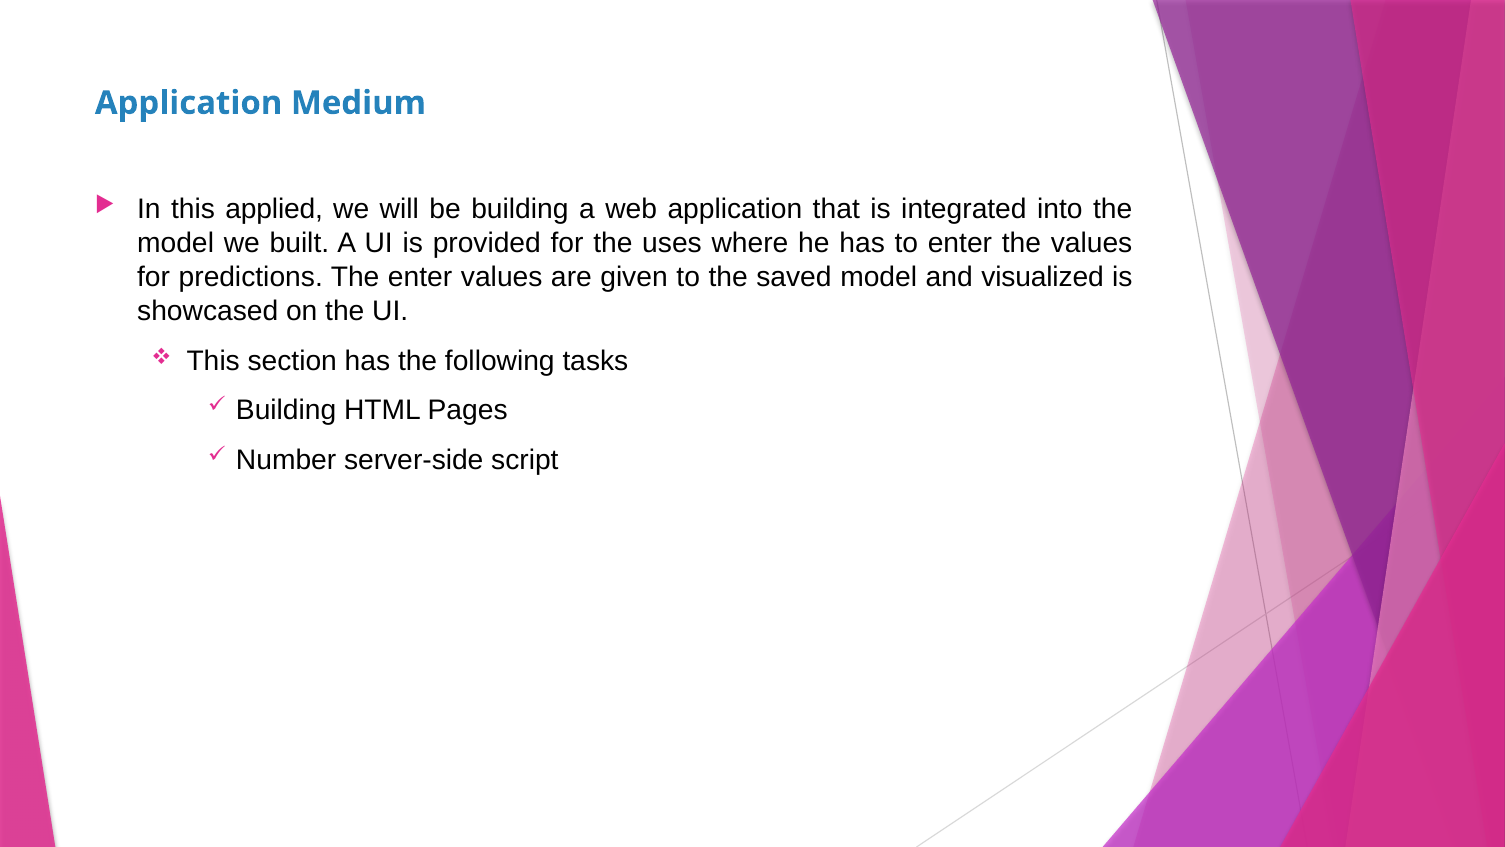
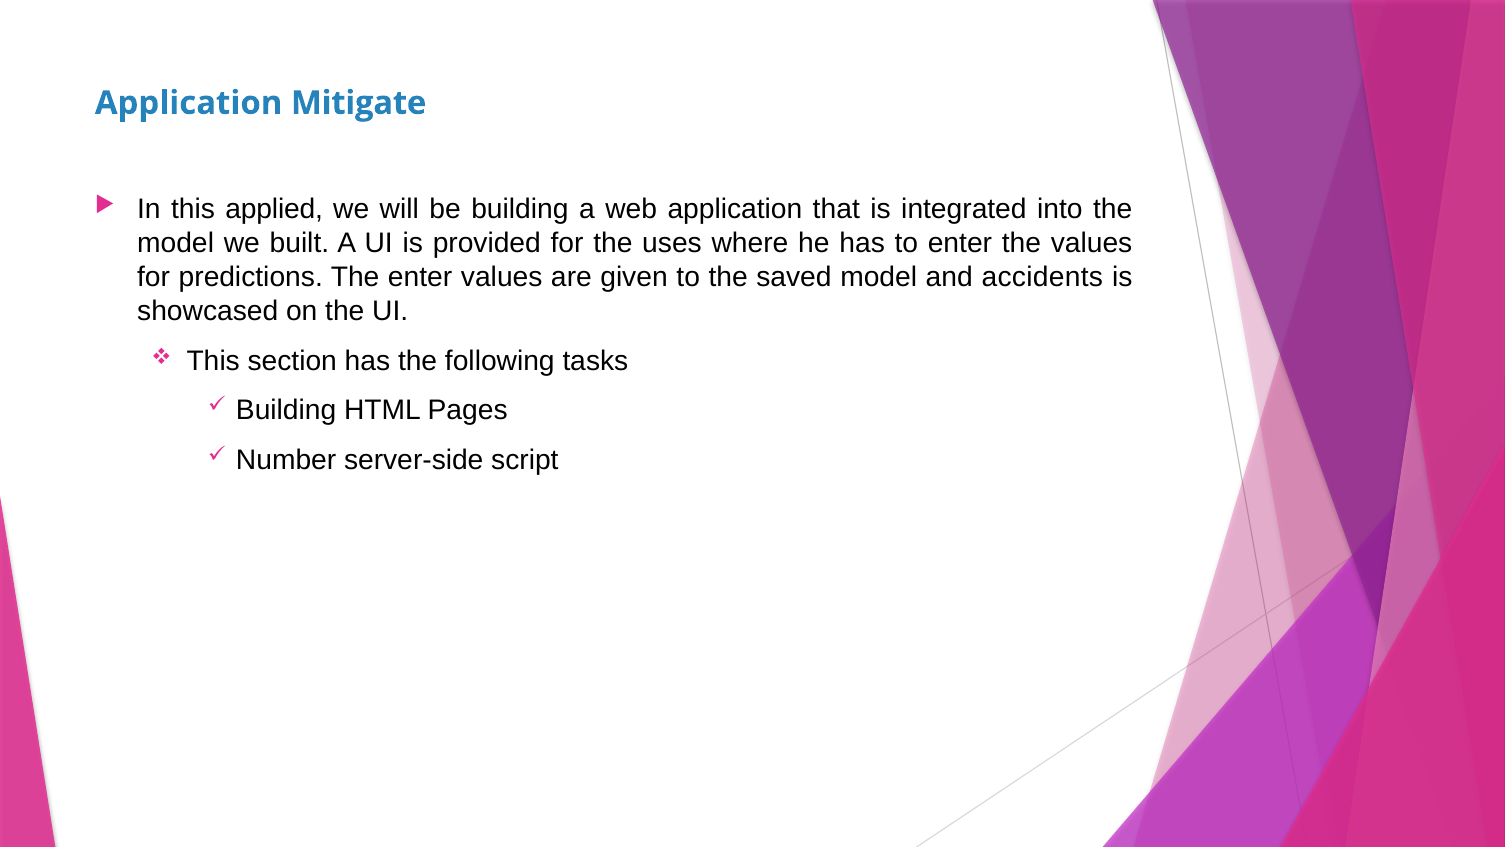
Medium: Medium -> Mitigate (359, 103)
visualized: visualized -> accidents (1042, 277)
